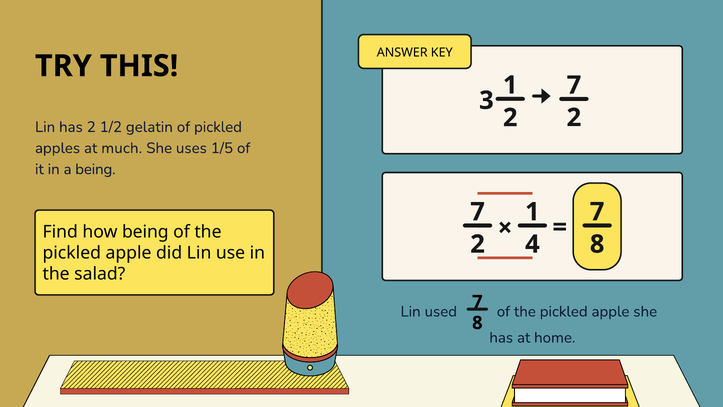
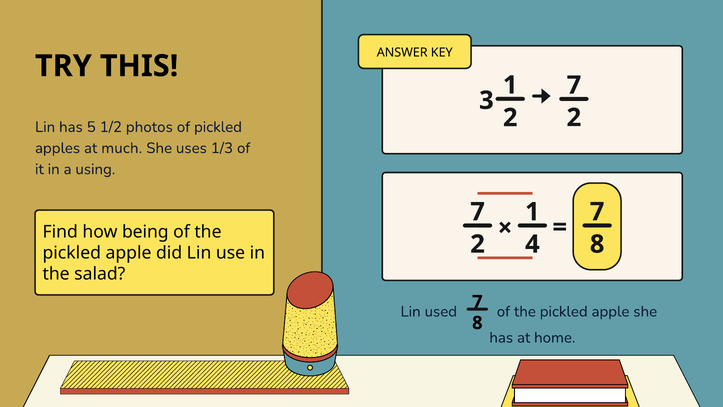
has 2: 2 -> 5 (91, 127)
gelatin: gelatin -> photos (149, 127)
1/5: 1/5 -> 1/3 (222, 148)
a being: being -> using (95, 169)
